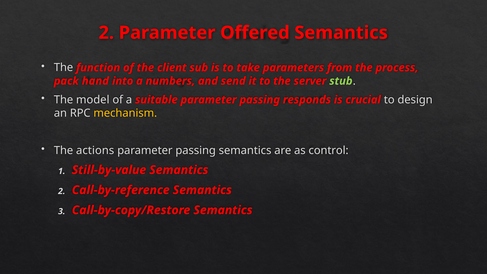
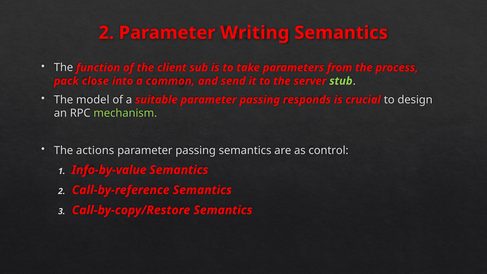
Offered: Offered -> Writing (255, 33)
hand: hand -> close (95, 81)
numbers: numbers -> common (170, 81)
mechanism colour: yellow -> light green (125, 113)
Still-by-value: Still-by-value -> Info-by-value (109, 170)
